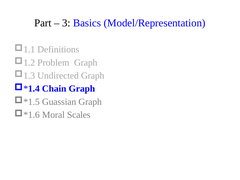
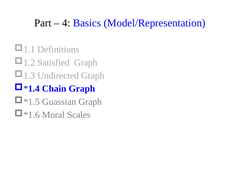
3: 3 -> 4 (66, 23)
Problem: Problem -> Satisfied (53, 63)
